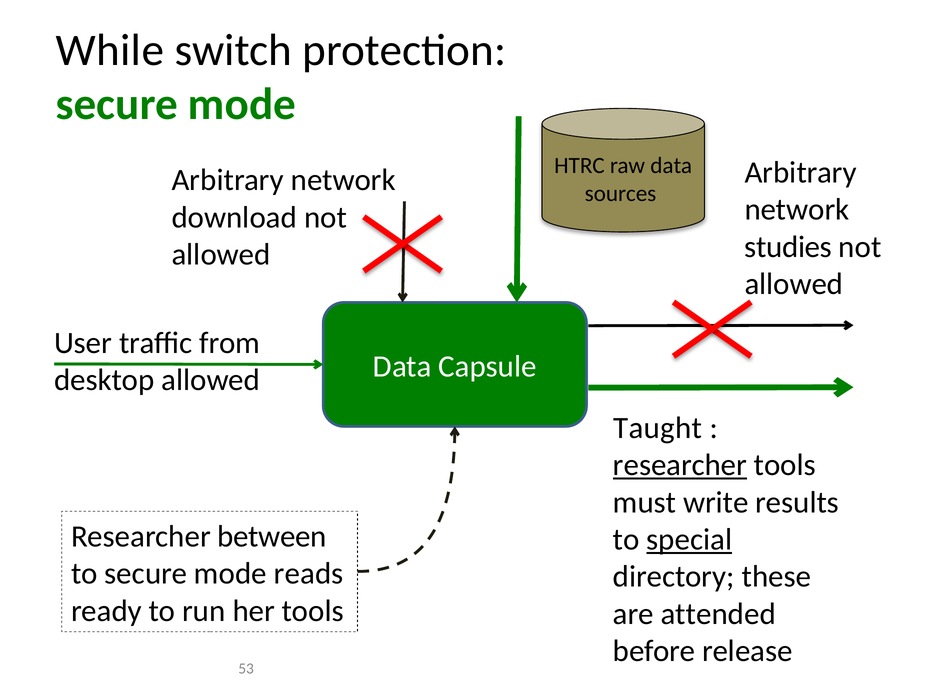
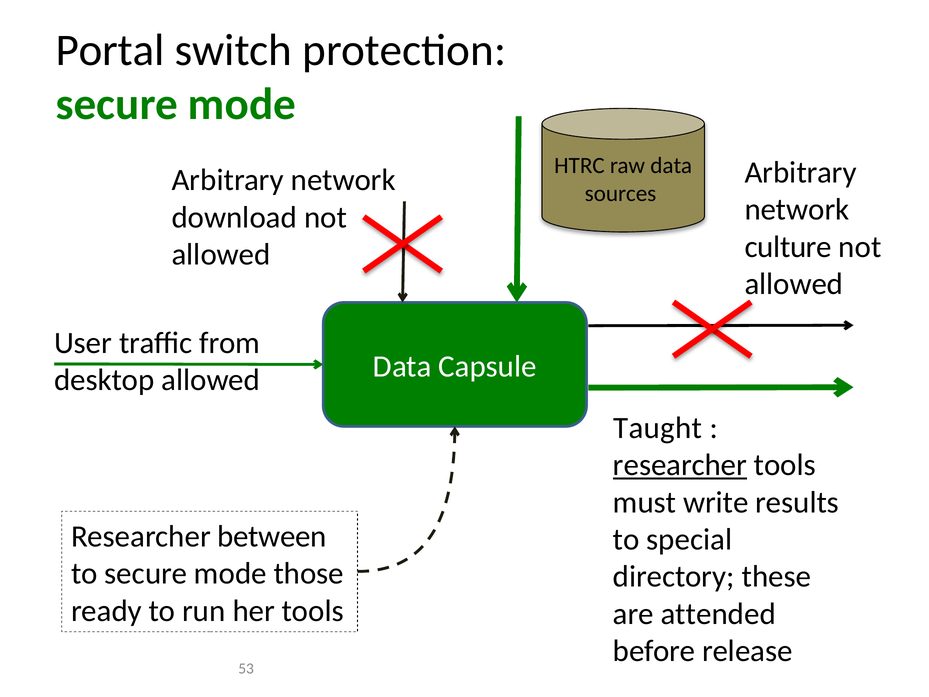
While: While -> Portal (110, 50)
studies: studies -> culture (788, 247)
special underline: present -> none (689, 539)
reads: reads -> those (309, 573)
